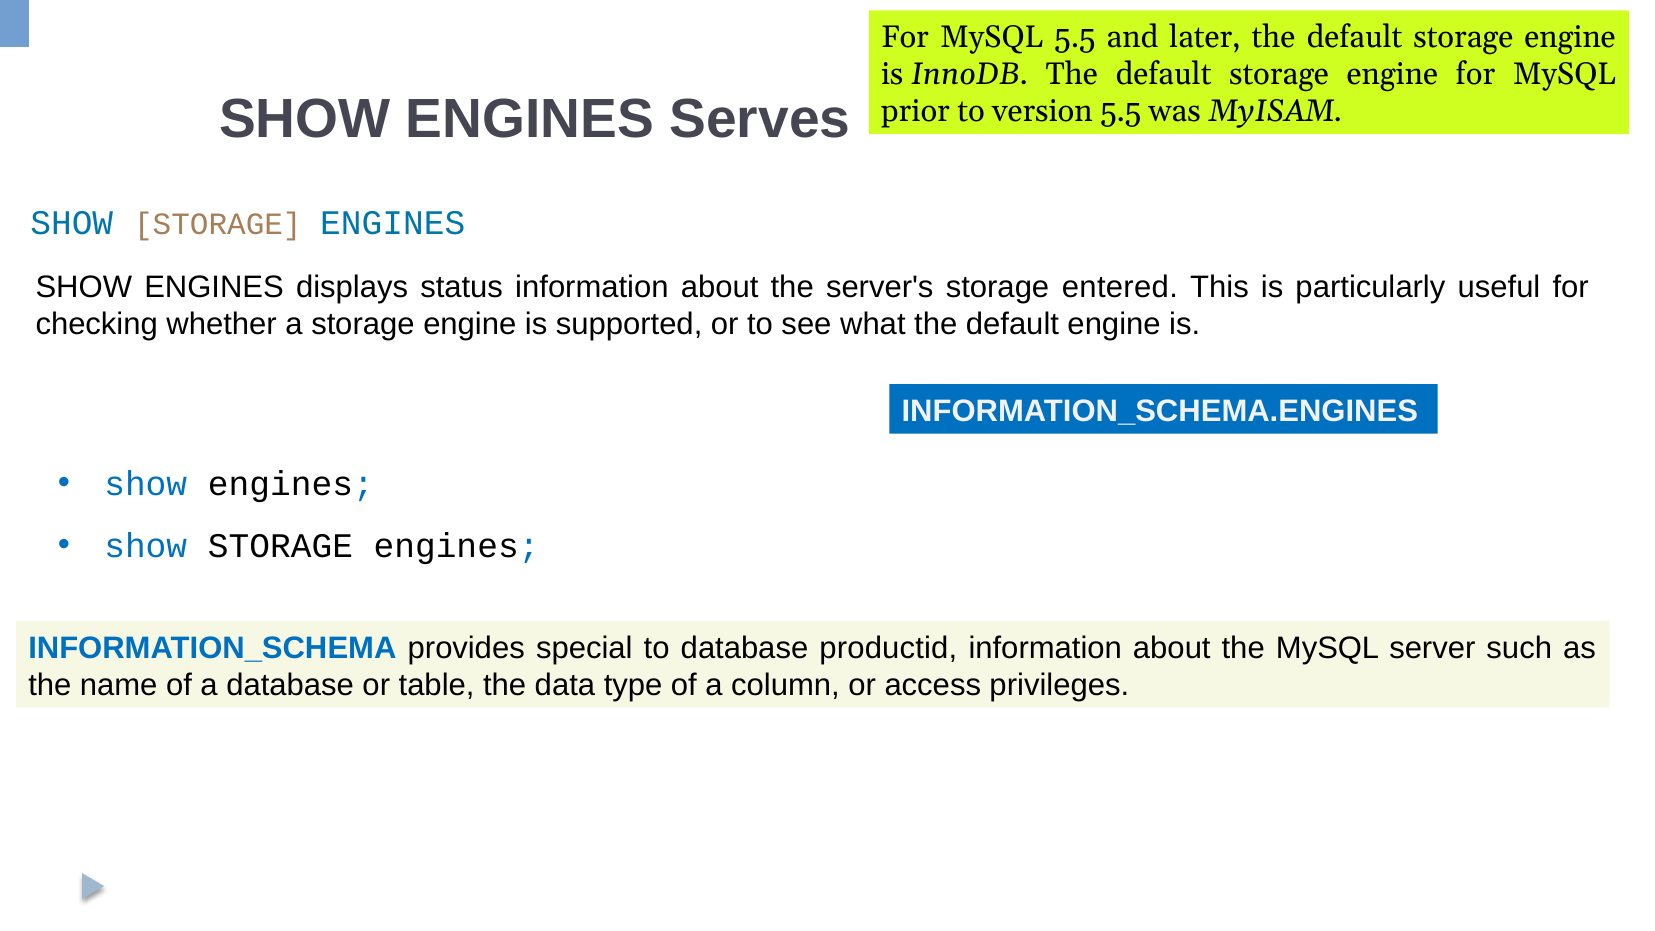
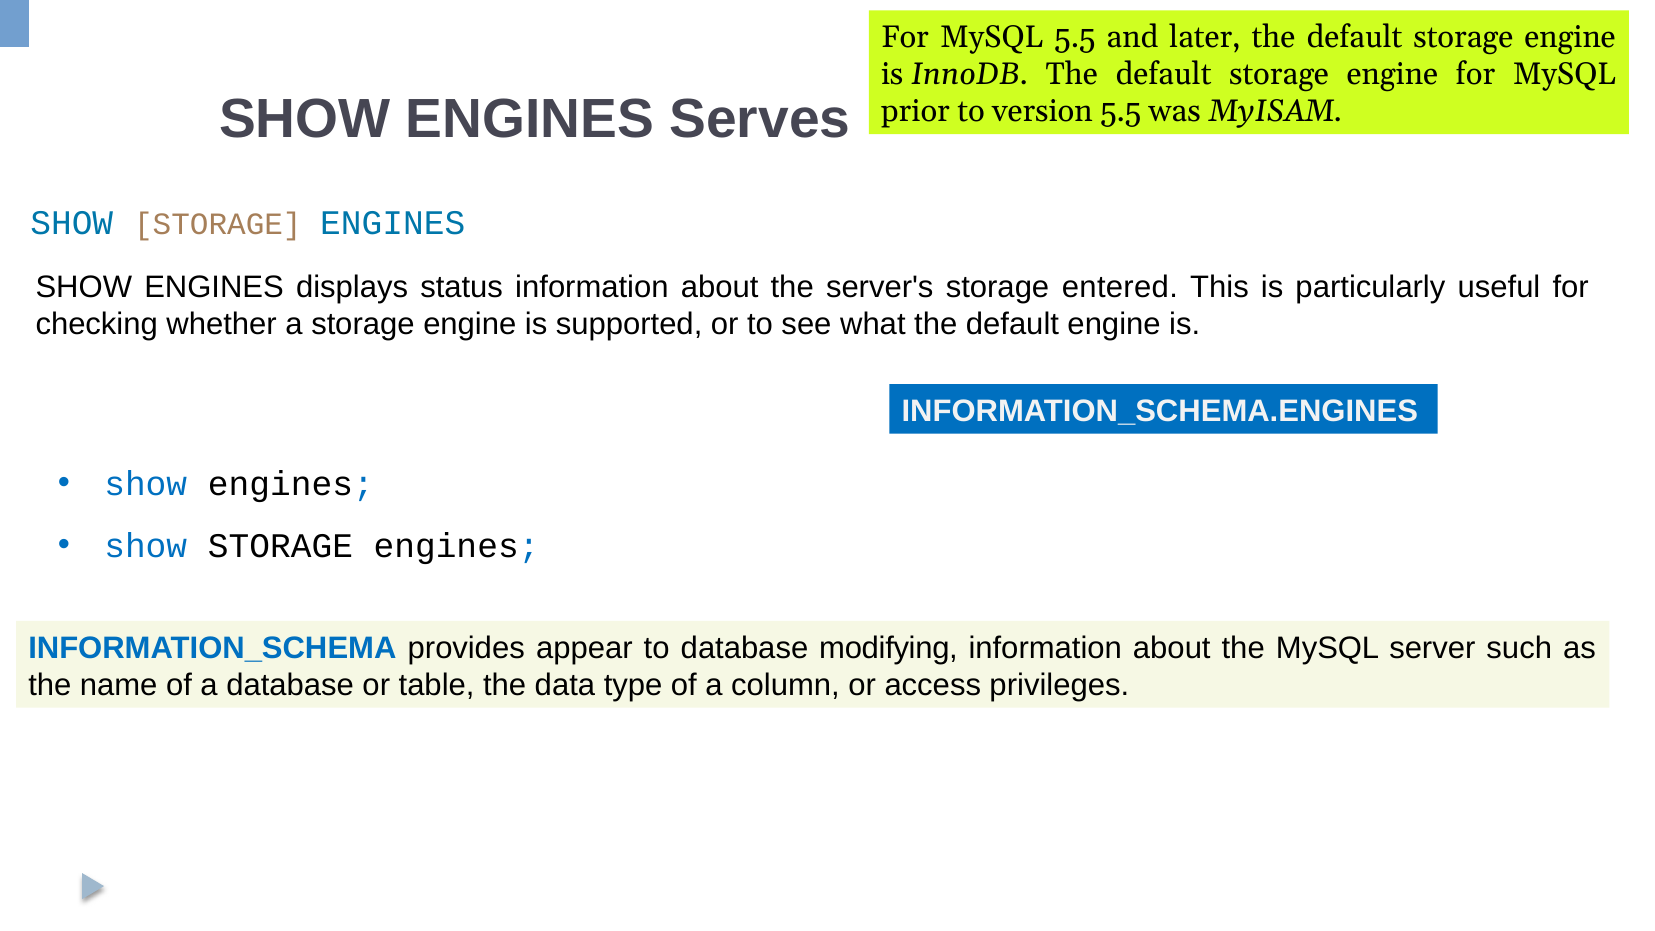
special: special -> appear (584, 648)
productid: productid -> modifying (889, 648)
